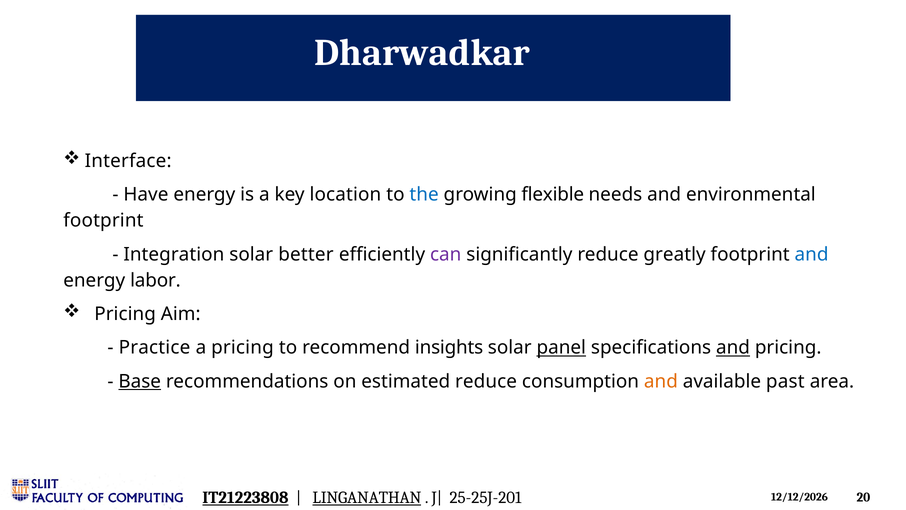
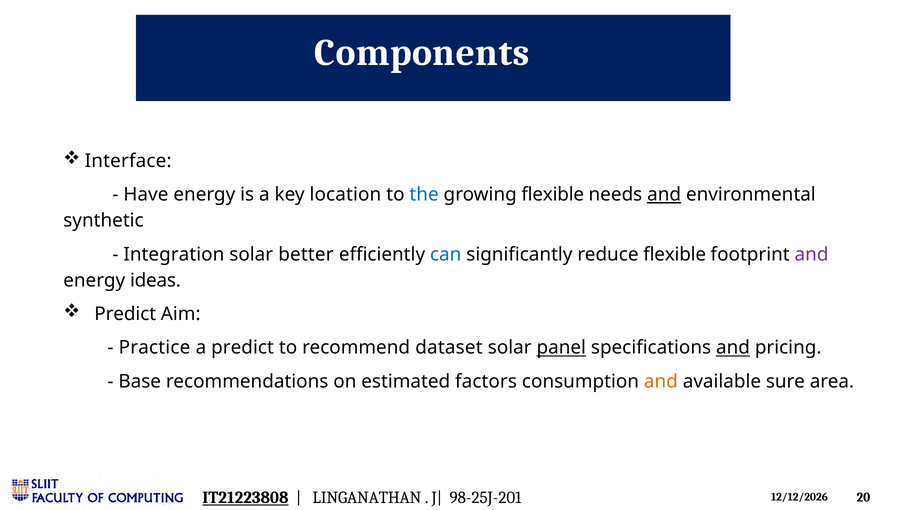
Dharwadkar: Dharwadkar -> Components (422, 53)
and underline: none -> present (664, 195)
footprint: footprint -> synthetic (103, 221)
can colour: purple -> blue (446, 254)
reduce greatly: greatly -> flexible (675, 254)
and colour: blue -> purple (812, 254)
labor: labor -> ideas (155, 280)
Pricing: Pricing -> Predict (125, 314)
a pricing: pricing -> predict (243, 347)
insights: insights -> dataset (449, 347)
Base underline: present -> none (140, 381)
estimated reduce: reduce -> factors (486, 381)
past: past -> sure (785, 381)
LINGANATHAN underline: present -> none (367, 497)
25-25J-201: 25-25J-201 -> 98-25J-201 (485, 497)
